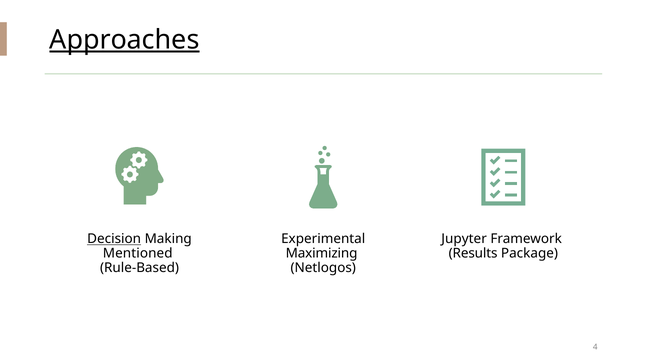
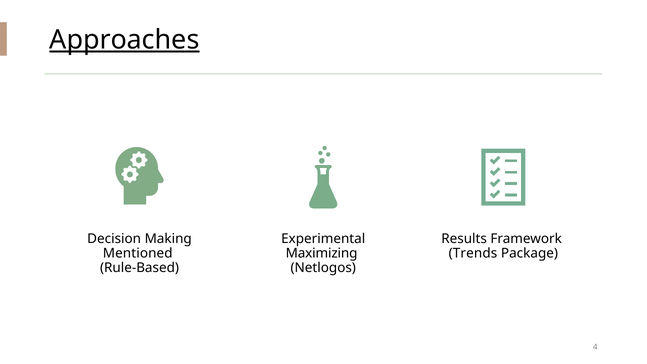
Decision underline: present -> none (114, 239)
Jupyter: Jupyter -> Results (464, 239)
Results: Results -> Trends (473, 253)
